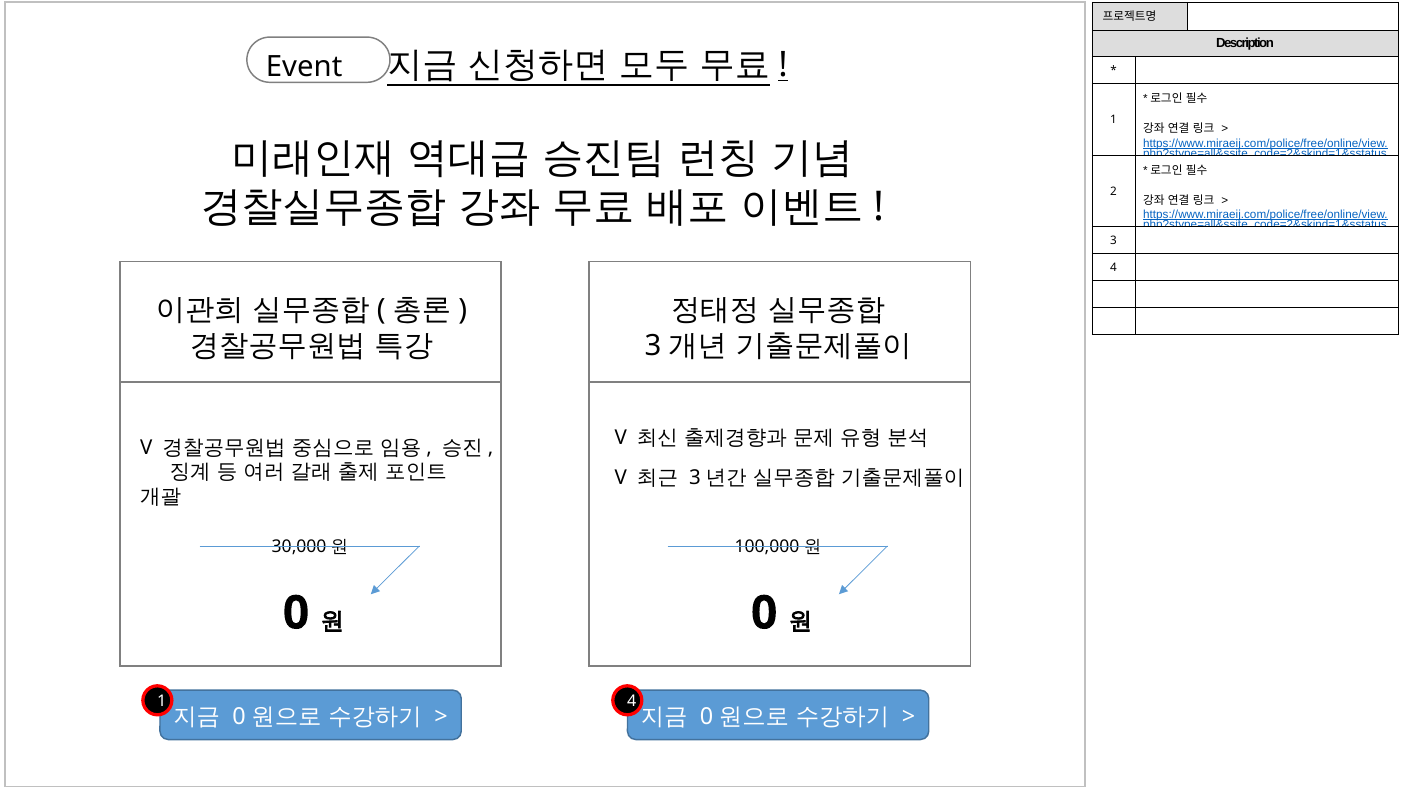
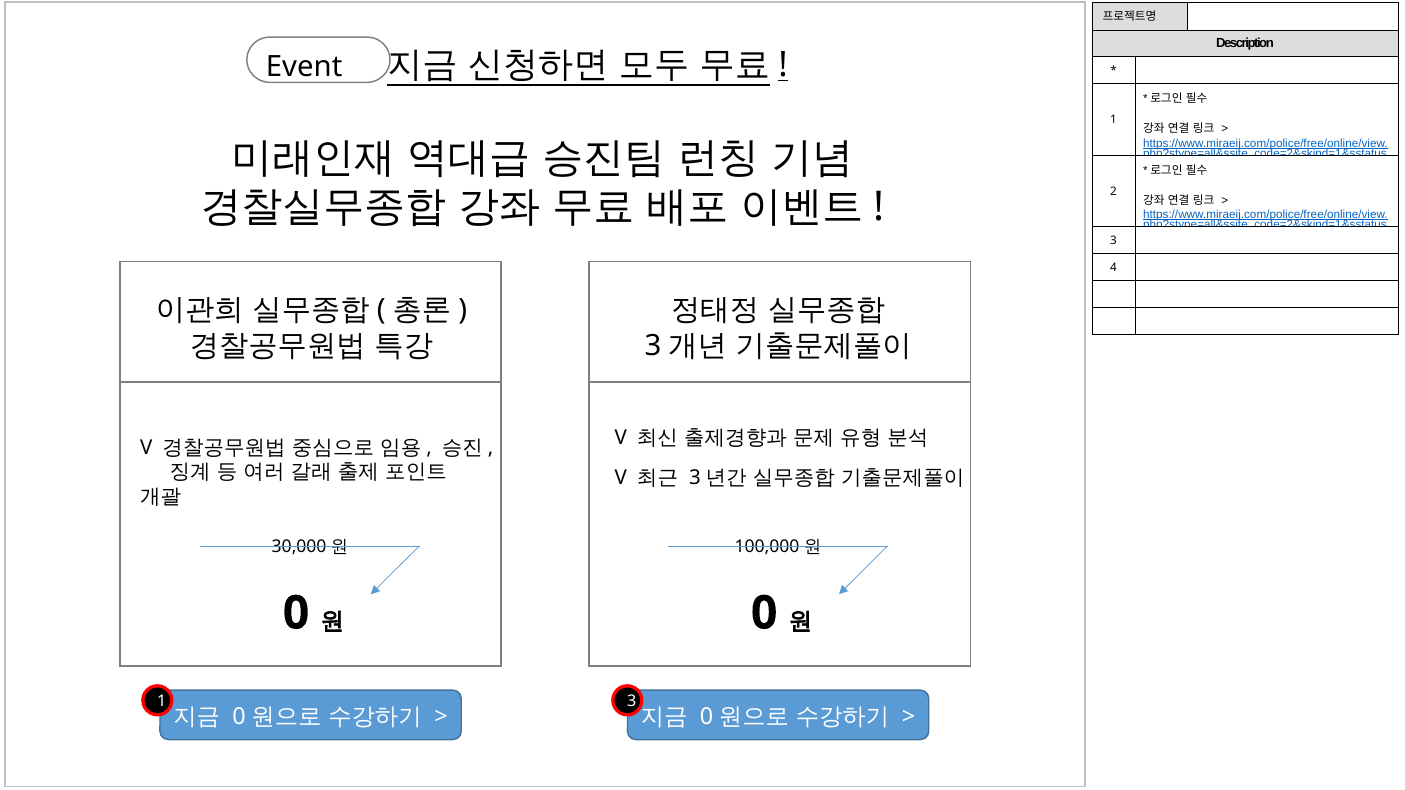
1 4: 4 -> 3 (632, 702)
